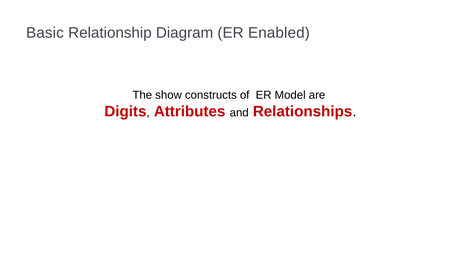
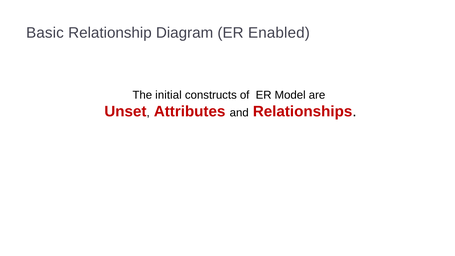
show: show -> initial (168, 95)
Digits: Digits -> Unset (125, 111)
